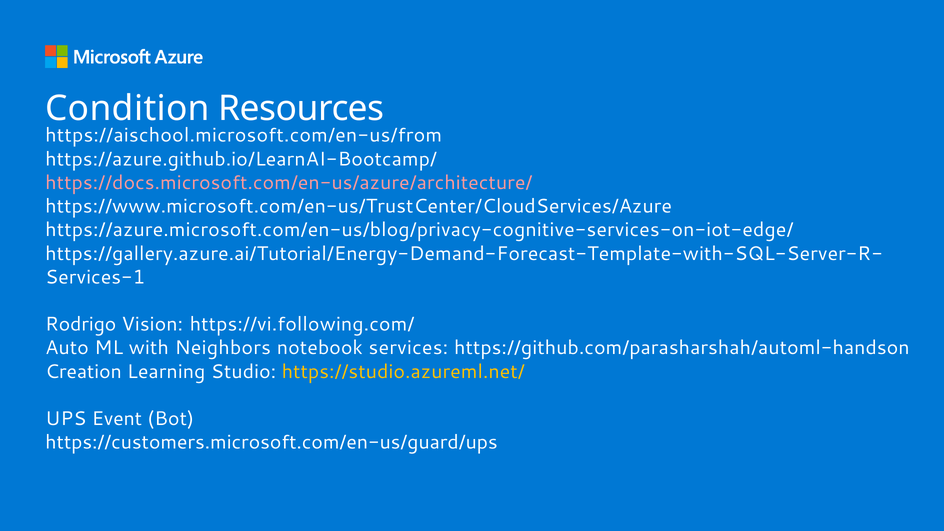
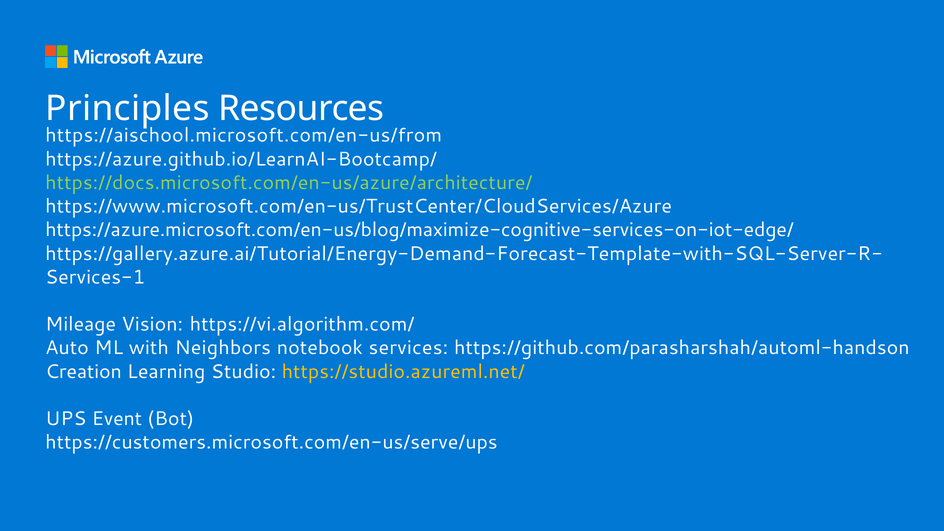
Condition: Condition -> Principles (128, 109)
https://docs.microsoft.com/en-us/azure/architecture/ colour: pink -> light green (289, 183)
https://azure.microsoft.com/en-us/blog/privacy-cognitive-services-on-iot-edge/: https://azure.microsoft.com/en-us/blog/privacy-cognitive-services-on-iot-edge/ -> https://azure.microsoft.com/en-us/blog/maximize-cognitive-services-on-iot-edge/ (419, 230)
Rodrigo: Rodrigo -> Mileage (81, 324)
https://vi.following.com/: https://vi.following.com/ -> https://vi.algorithm.com/ (302, 324)
https://customers.microsoft.com/en-us/guard/ups: https://customers.microsoft.com/en-us/guard/ups -> https://customers.microsoft.com/en-us/serve/ups (271, 442)
